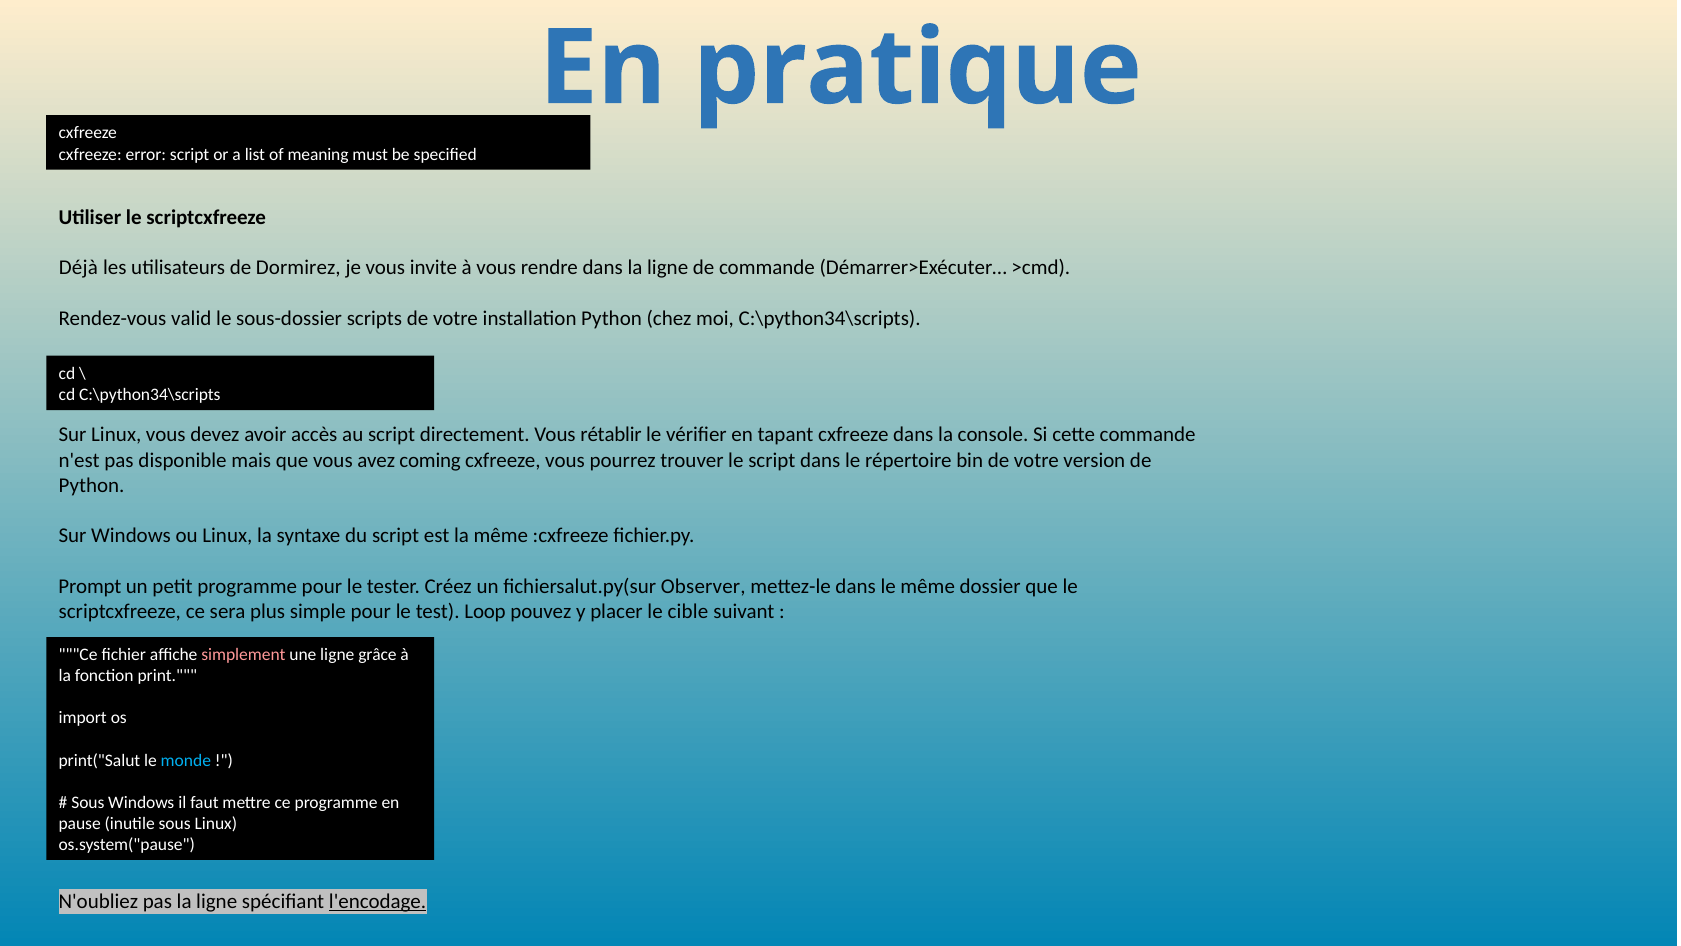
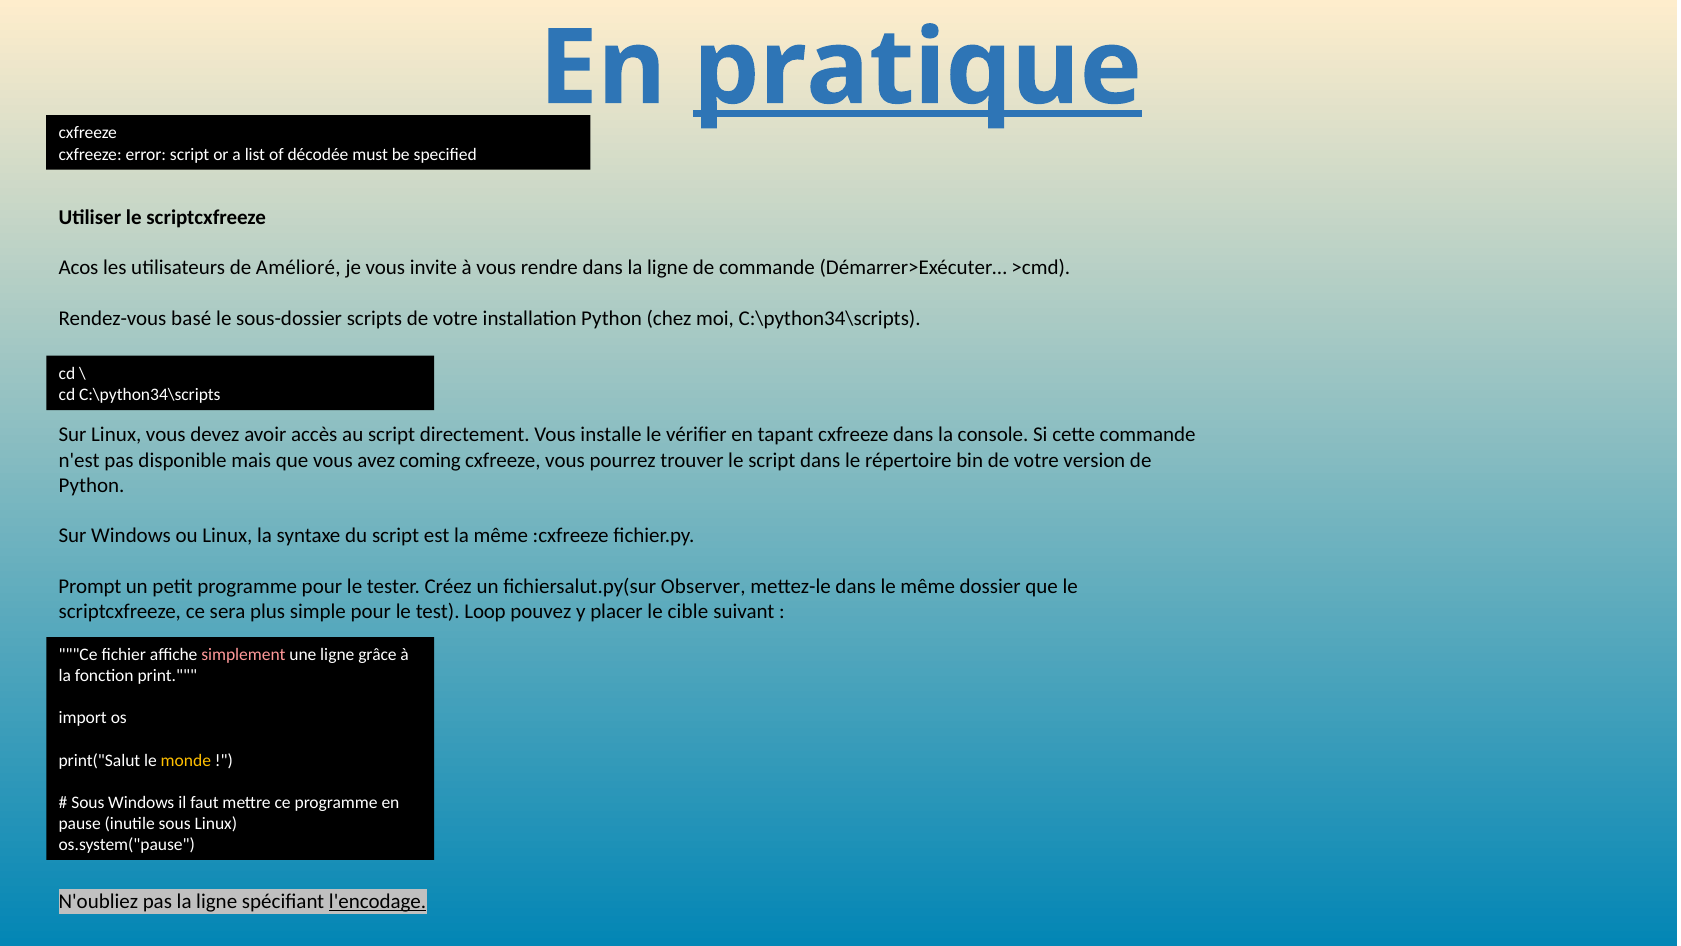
pratique underline: none -> present (918, 68)
meaning: meaning -> décodée (318, 154)
Déjà: Déjà -> Acos (79, 268)
Dormirez: Dormirez -> Amélioré (298, 268)
valid: valid -> basé (191, 318)
rétablir: rétablir -> installe (611, 435)
monde colour: light blue -> yellow (186, 760)
